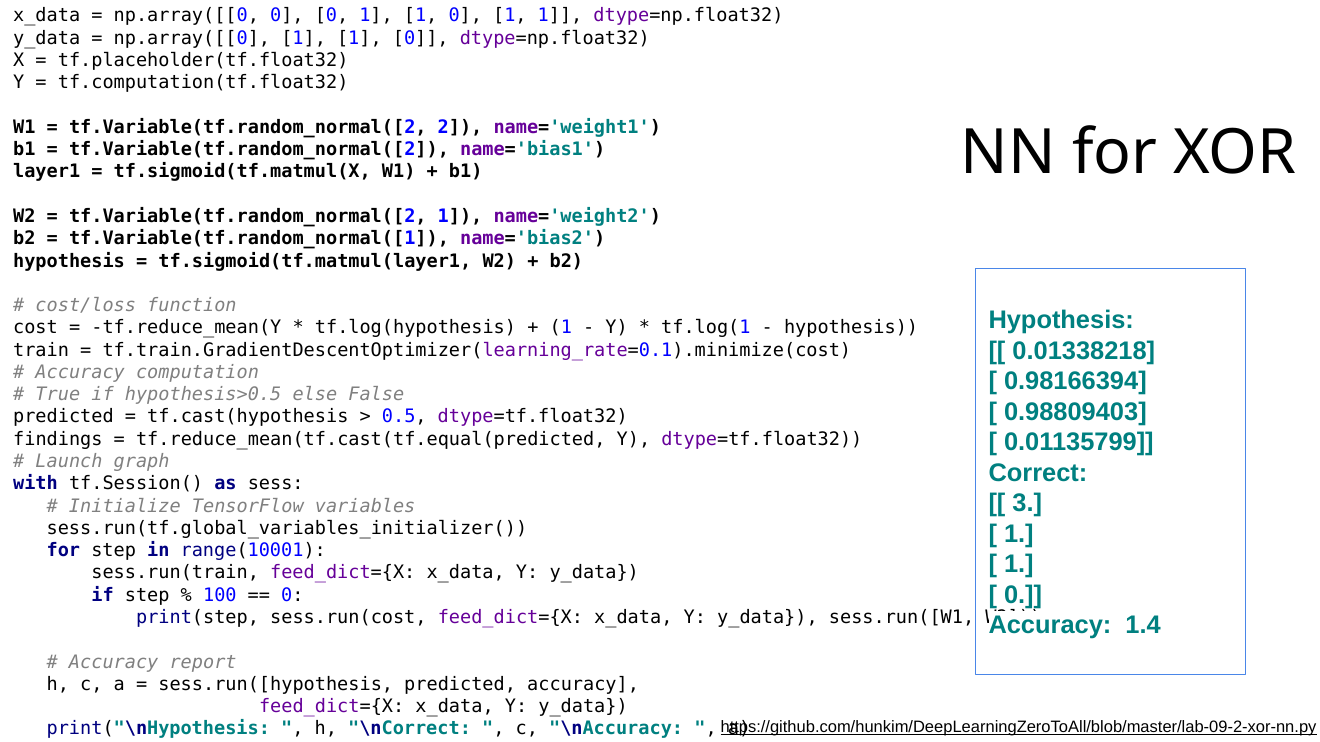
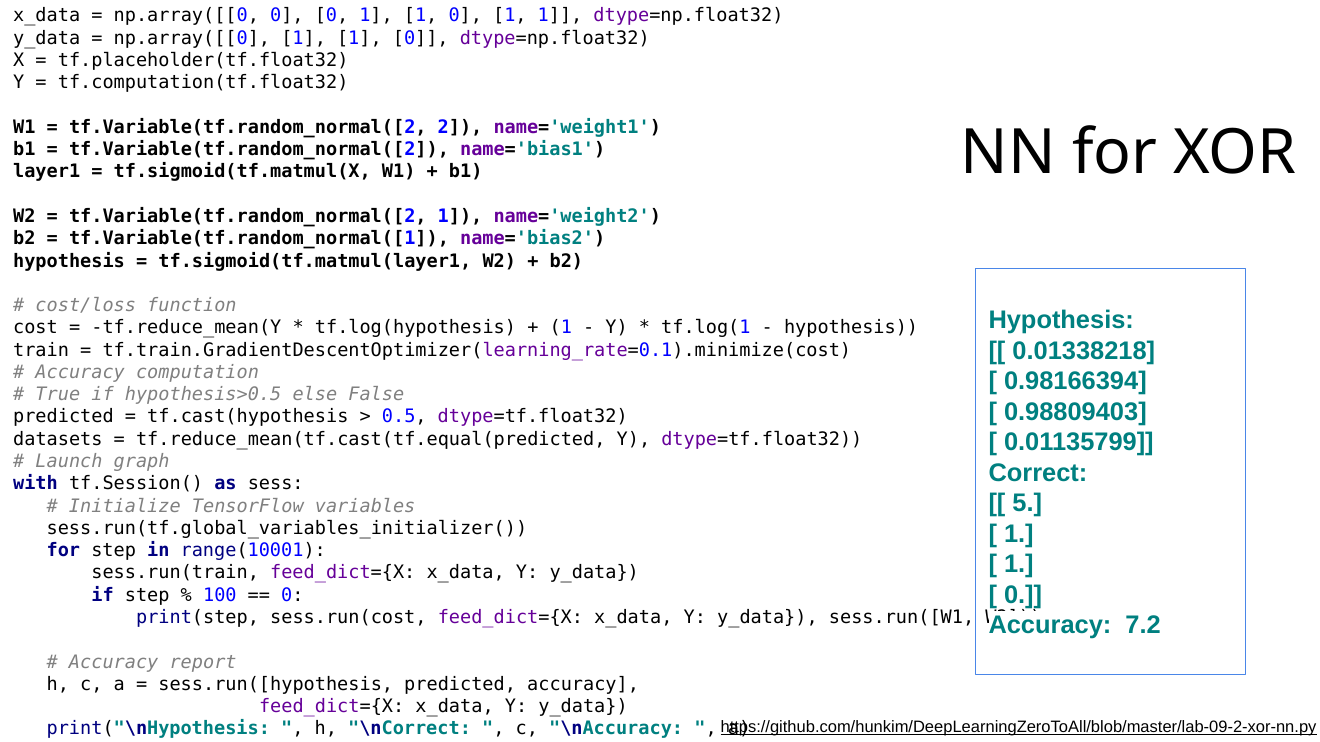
findings: findings -> datasets (58, 439)
3: 3 -> 5 (1027, 504)
1.4: 1.4 -> 7.2 (1143, 626)
